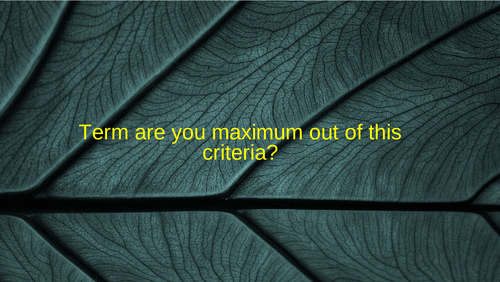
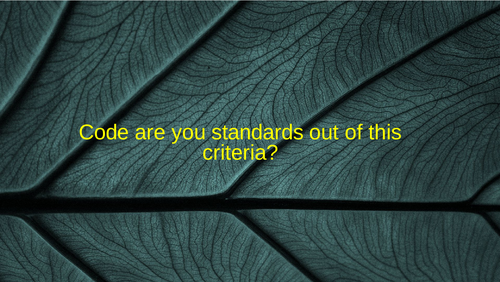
Term: Term -> Code (104, 132)
maximum: maximum -> standards (258, 132)
